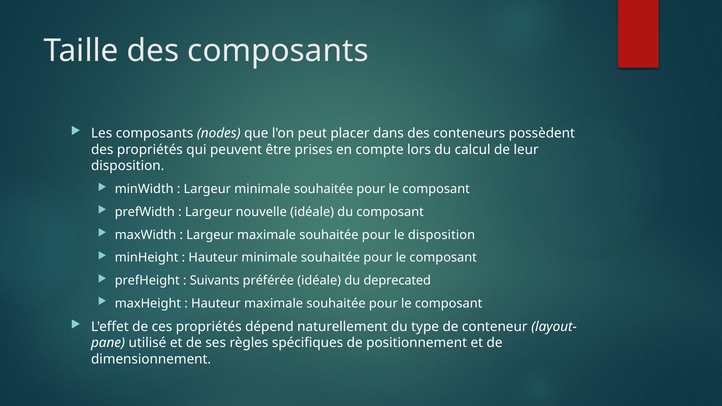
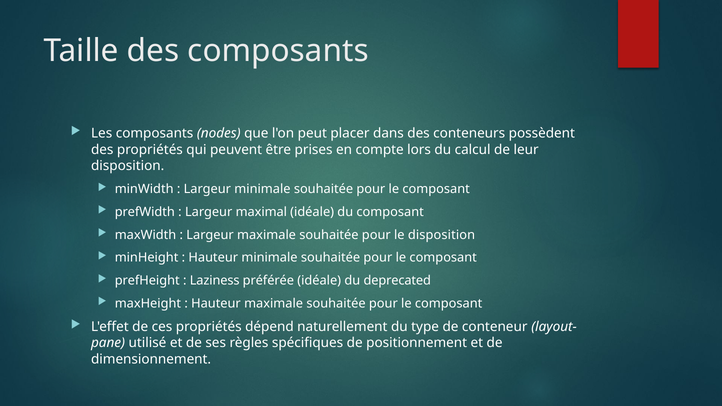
nouvelle: nouvelle -> maximal (261, 212)
Suivants: Suivants -> Laziness (215, 281)
